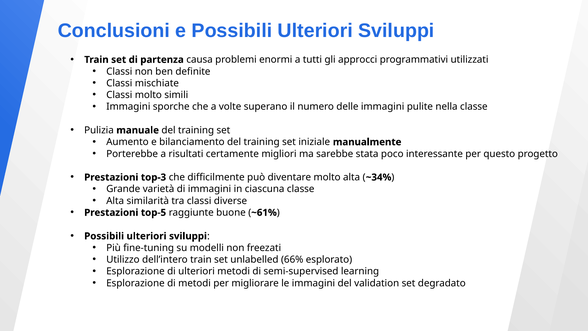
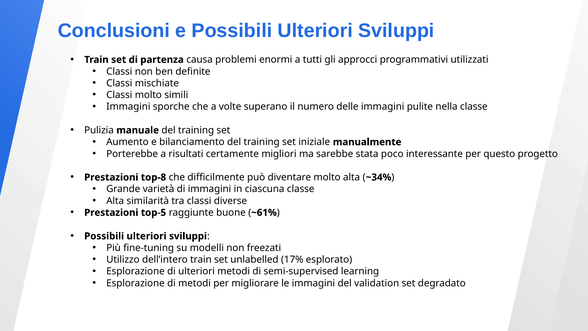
top-3: top-3 -> top-8 (154, 177)
66%: 66% -> 17% (292, 259)
